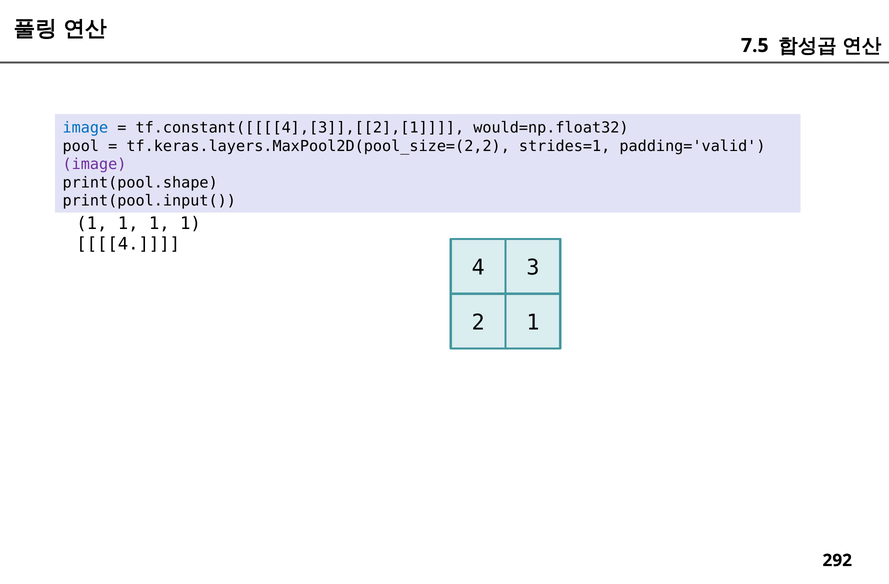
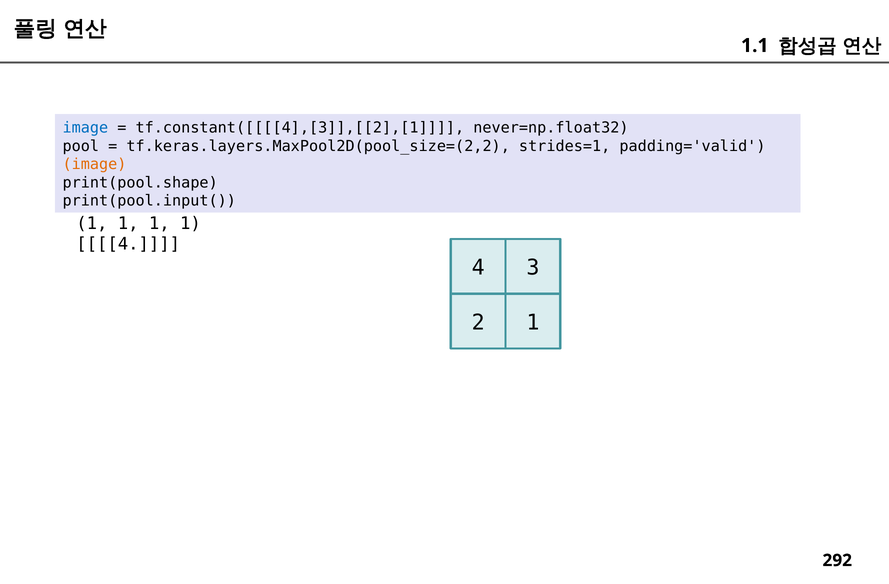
7.5: 7.5 -> 1.1 (755, 46)
would=np.float32: would=np.float32 -> never=np.float32 (551, 128)
image colour: purple -> orange (94, 164)
